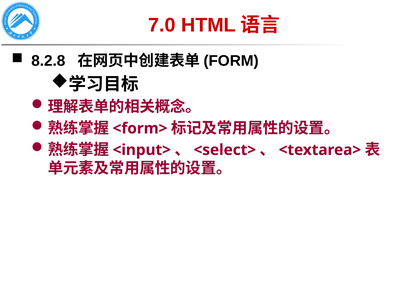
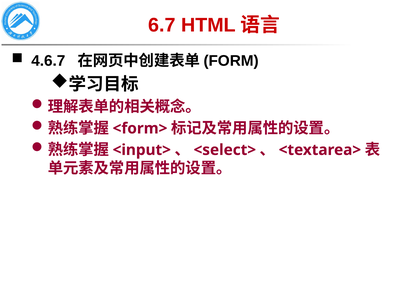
7.0: 7.0 -> 6.7 (162, 25)
8.2.8: 8.2.8 -> 4.6.7 (48, 61)
